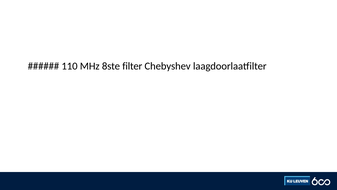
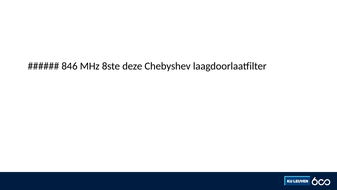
110: 110 -> 846 (70, 66)
filter: filter -> deze (132, 66)
